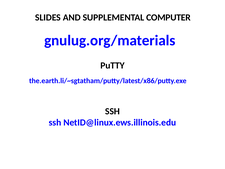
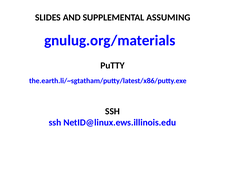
COMPUTER: COMPUTER -> ASSUMING (168, 18)
